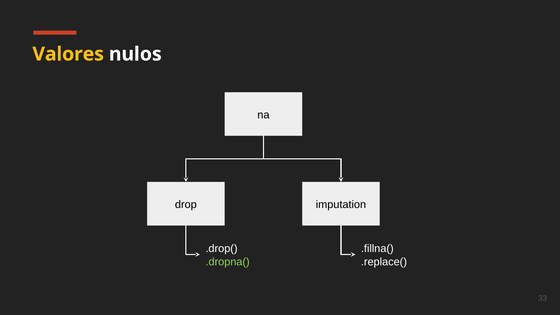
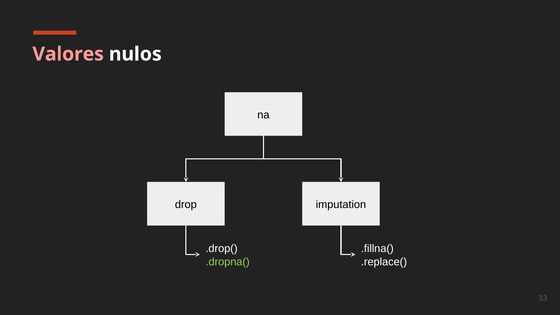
Valores colour: yellow -> pink (68, 54)
